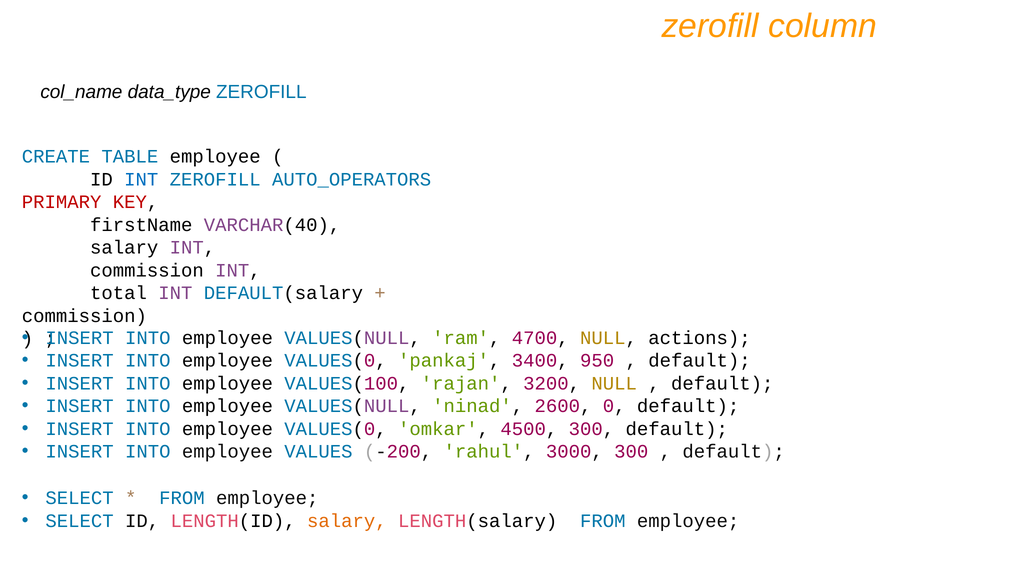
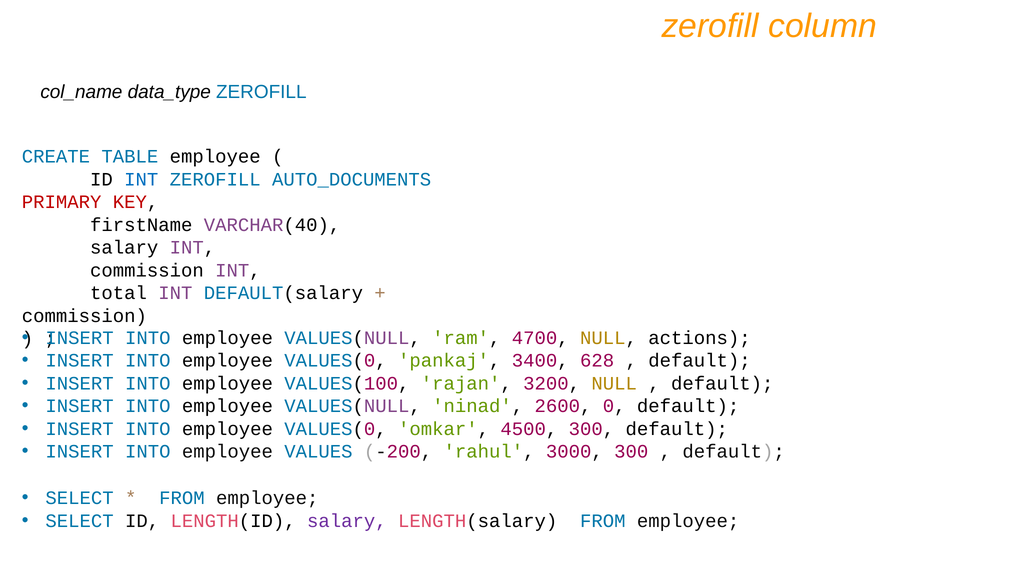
AUTO_OPERATORS: AUTO_OPERATORS -> AUTO_DOCUMENTS (352, 179)
950: 950 -> 628 (597, 360)
salary colour: orange -> purple (347, 521)
